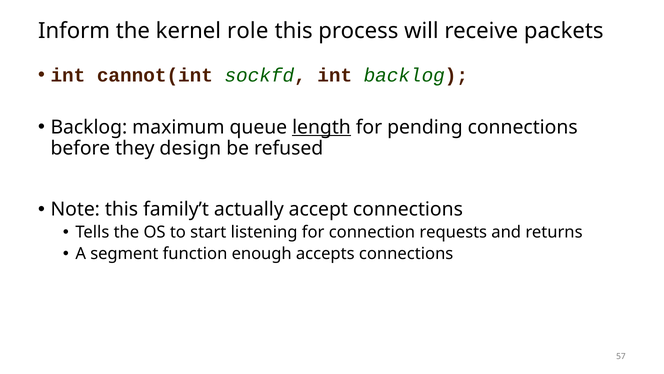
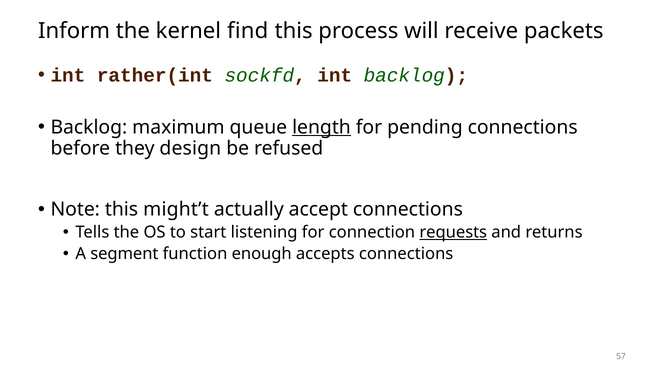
role: role -> find (248, 31)
cannot(int: cannot(int -> rather(int (155, 75)
family’t: family’t -> might’t (176, 209)
requests underline: none -> present (453, 232)
